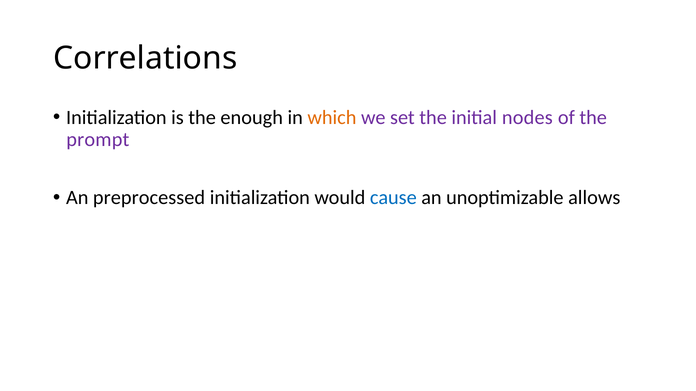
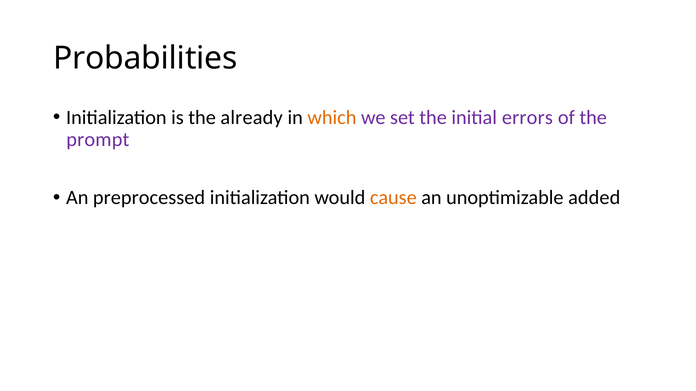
Correlations: Correlations -> Probabilities (145, 58)
enough: enough -> already (252, 118)
nodes: nodes -> errors (527, 118)
cause colour: blue -> orange (393, 198)
allows: allows -> added (594, 198)
